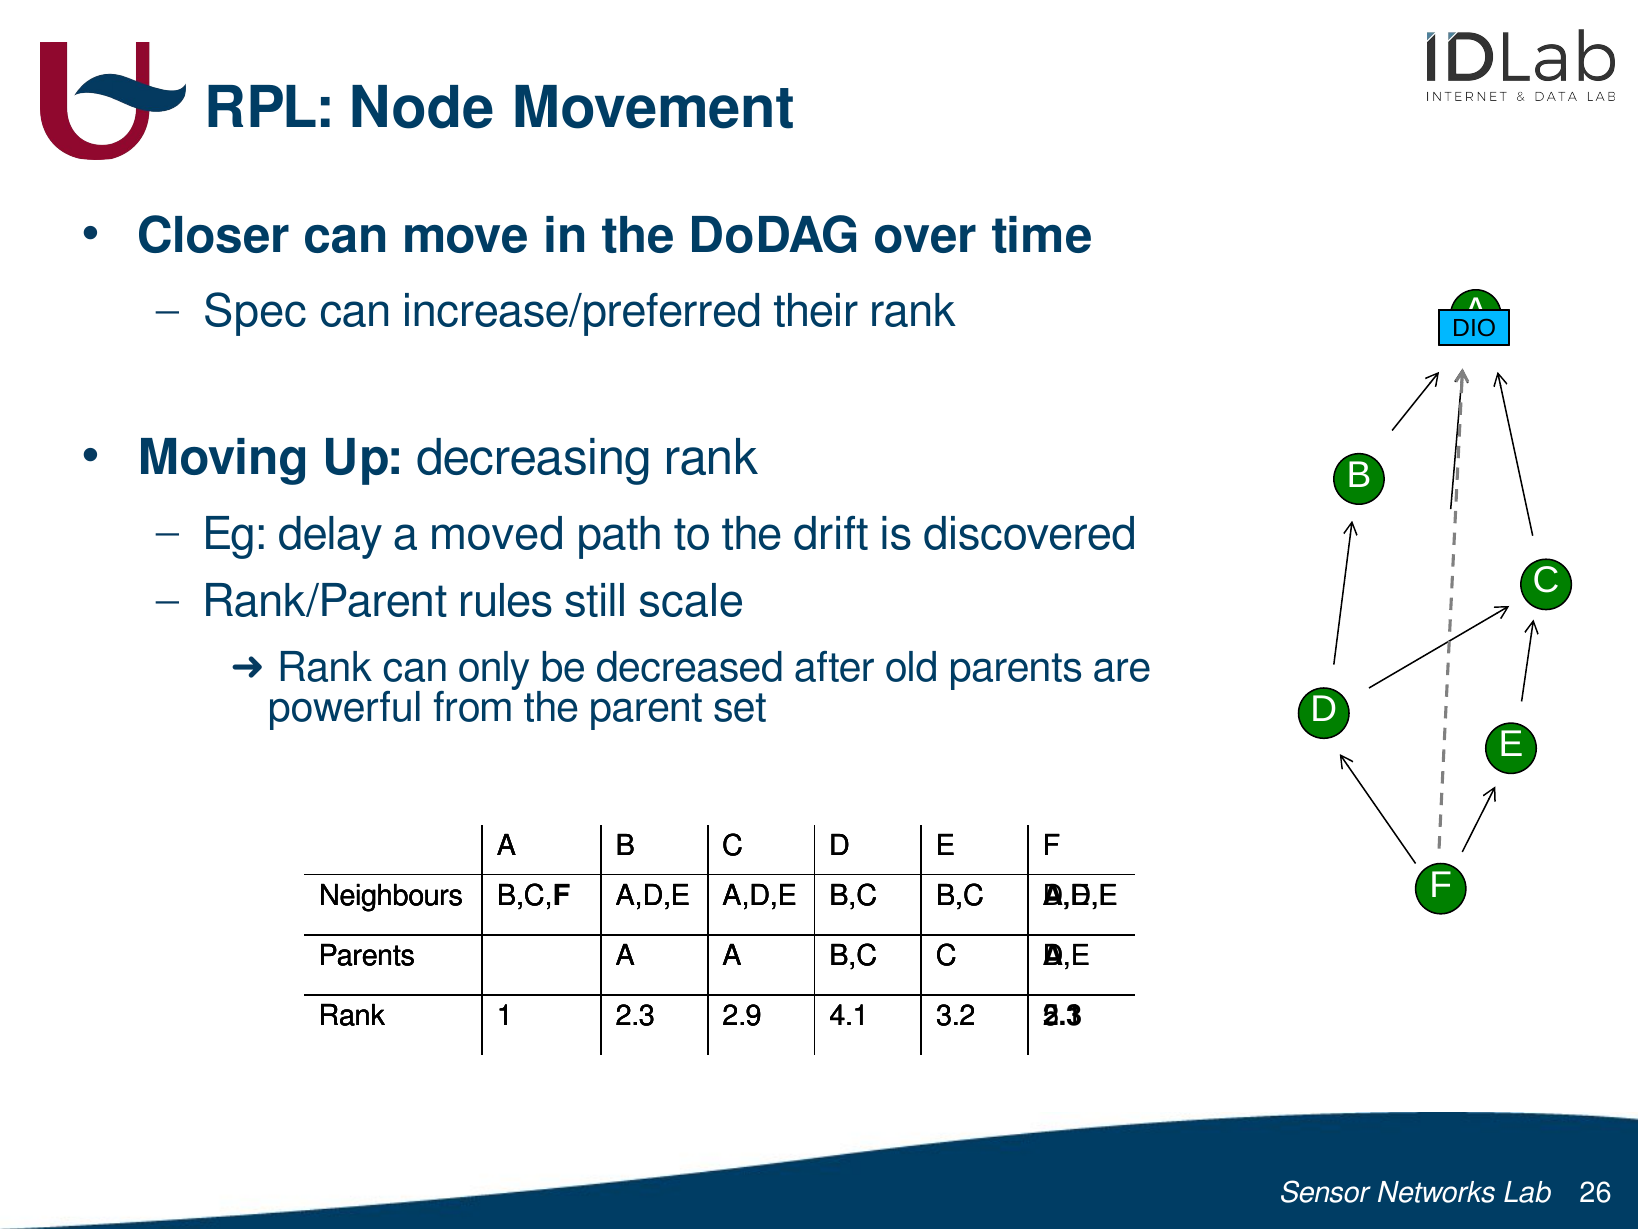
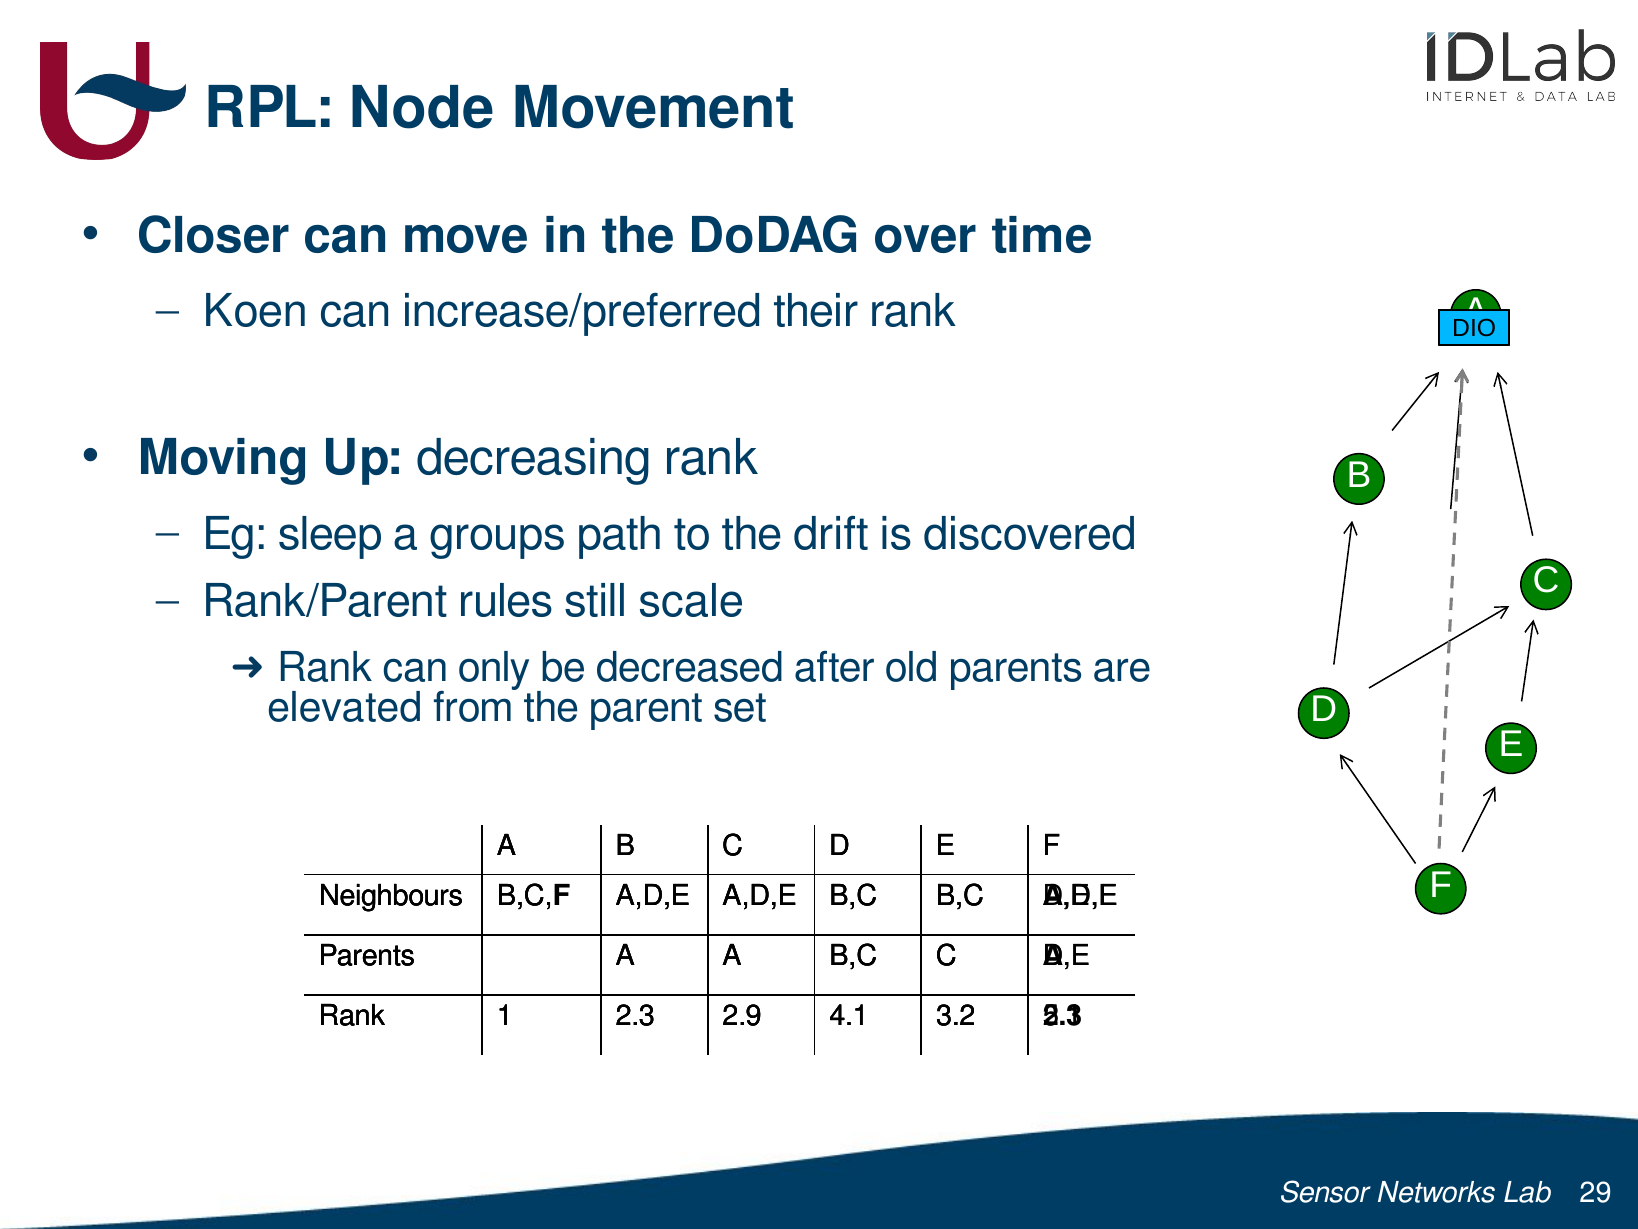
Spec: Spec -> Koen (255, 312)
delay: delay -> sleep (330, 534)
moved: moved -> groups (497, 534)
powerful: powerful -> elevated (345, 707)
26: 26 -> 29 (1596, 1192)
